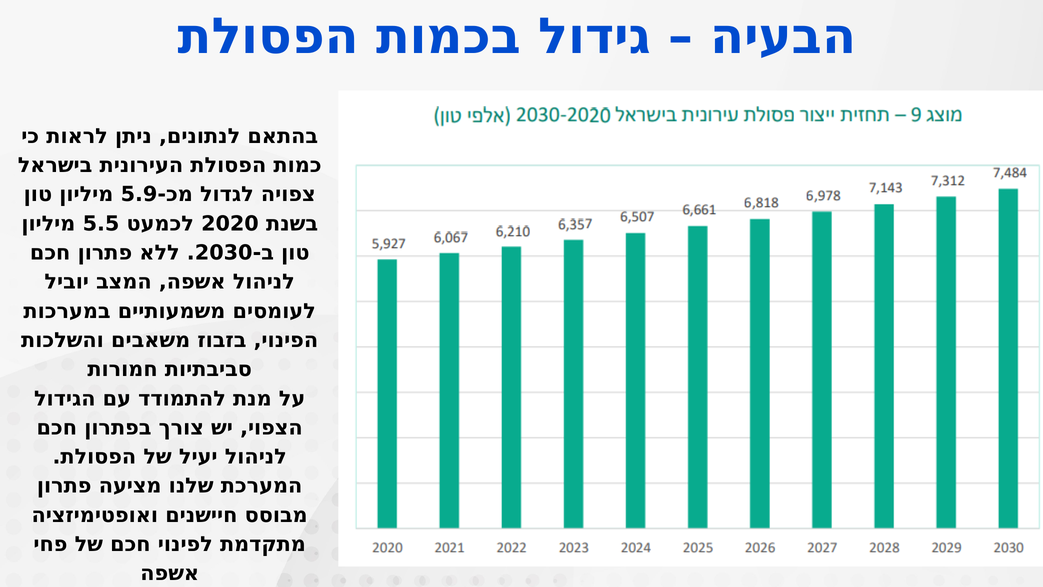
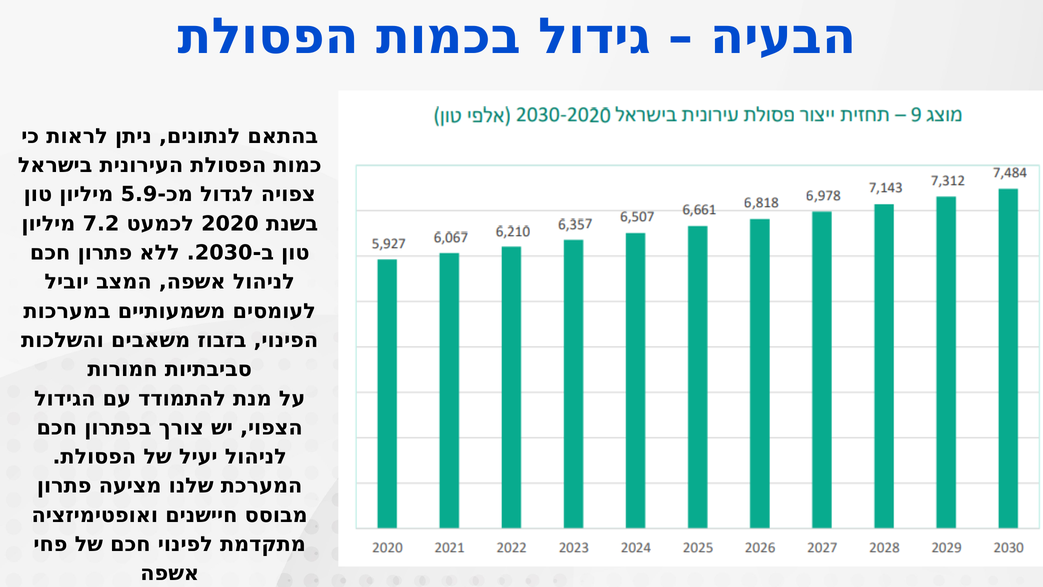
5.5: 5.5 -> 7.2 (101, 224)
